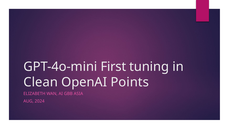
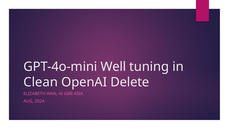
First: First -> Well (113, 67)
Points: Points -> Delete (130, 82)
